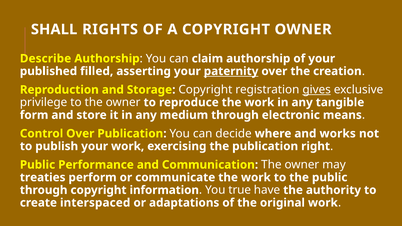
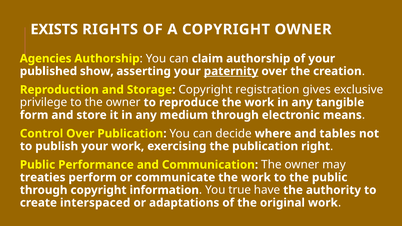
SHALL: SHALL -> EXISTS (54, 29)
Describe: Describe -> Agencies (46, 59)
filled: filled -> show (97, 71)
gives underline: present -> none (317, 90)
works: works -> tables (338, 134)
